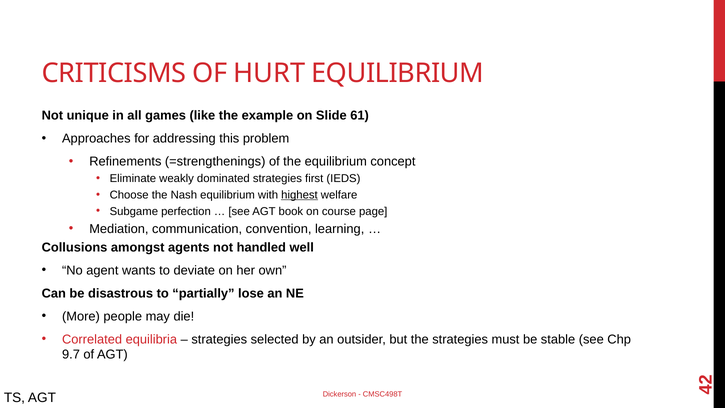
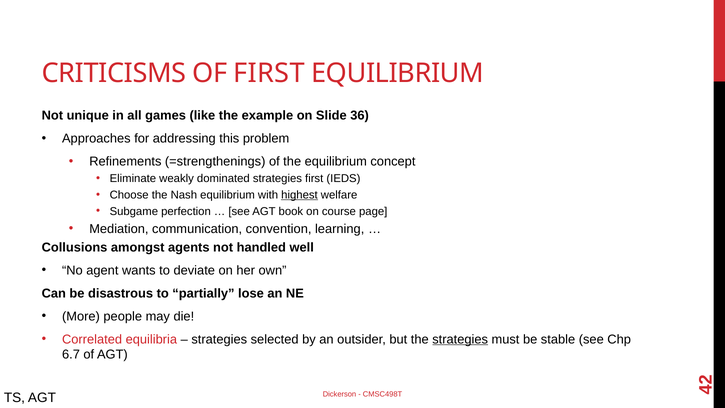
OF HURT: HURT -> FIRST (269, 73)
61: 61 -> 36 (360, 116)
strategies underline: none -> present (460, 339)
9.7: 9.7 -> 6.7 (71, 355)
